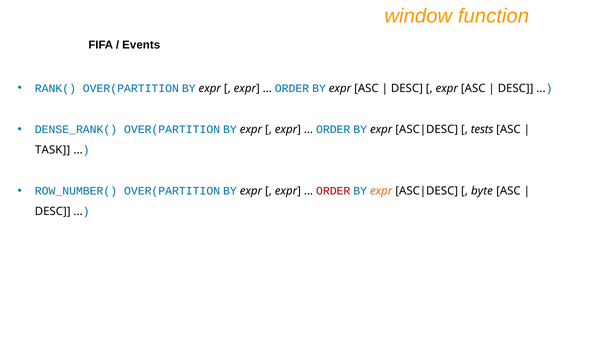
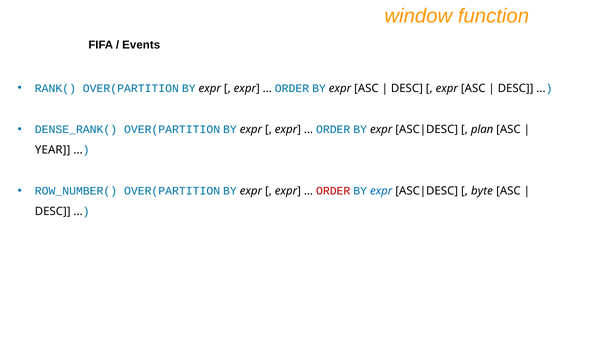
tests: tests -> plan (482, 129)
TASK: TASK -> YEAR (53, 150)
expr colour: orange -> blue (381, 191)
